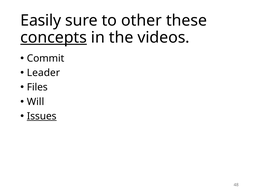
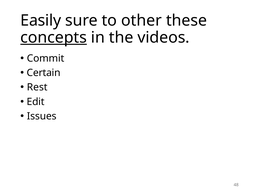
Leader: Leader -> Certain (44, 73)
Files: Files -> Rest (37, 87)
Will: Will -> Edit (36, 102)
Issues underline: present -> none (42, 116)
